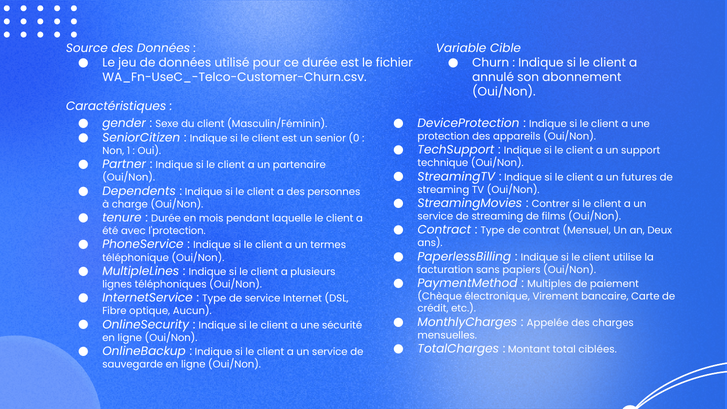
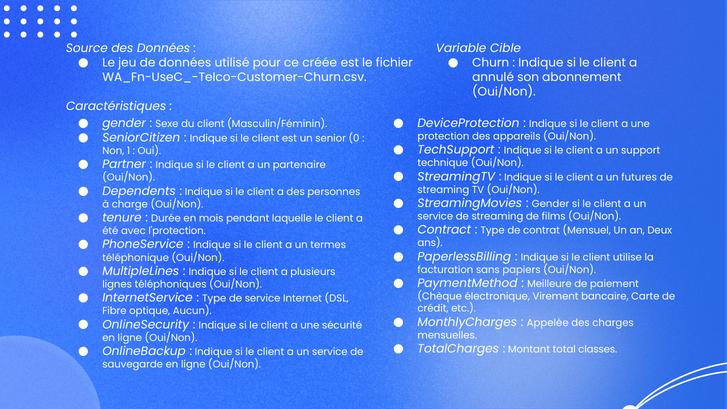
ce durée: durée -> créée (320, 63)
Contrer: Contrer -> Gender (551, 204)
Multiples: Multiples -> Meilleure (549, 284)
ciblées: ciblées -> classes (598, 349)
